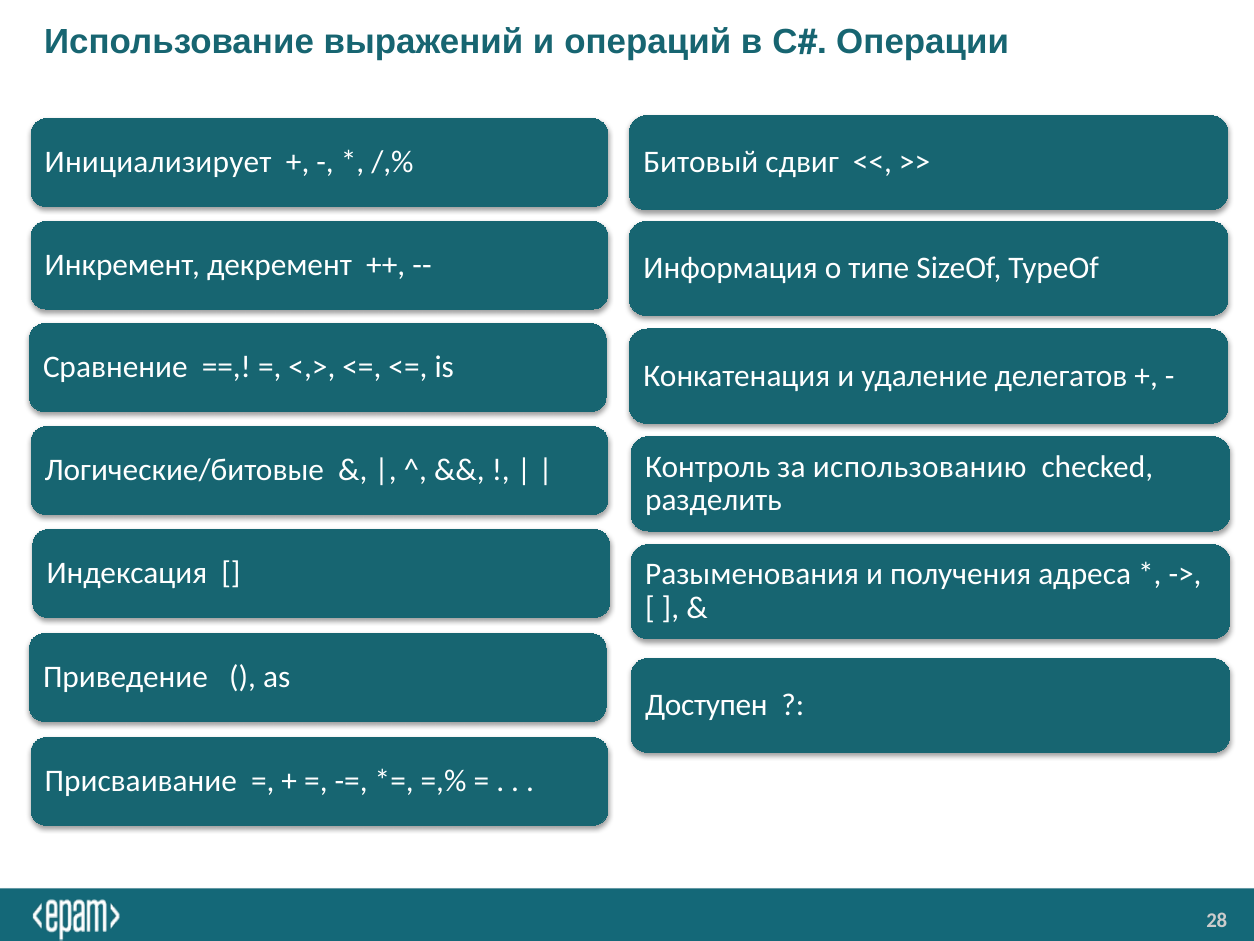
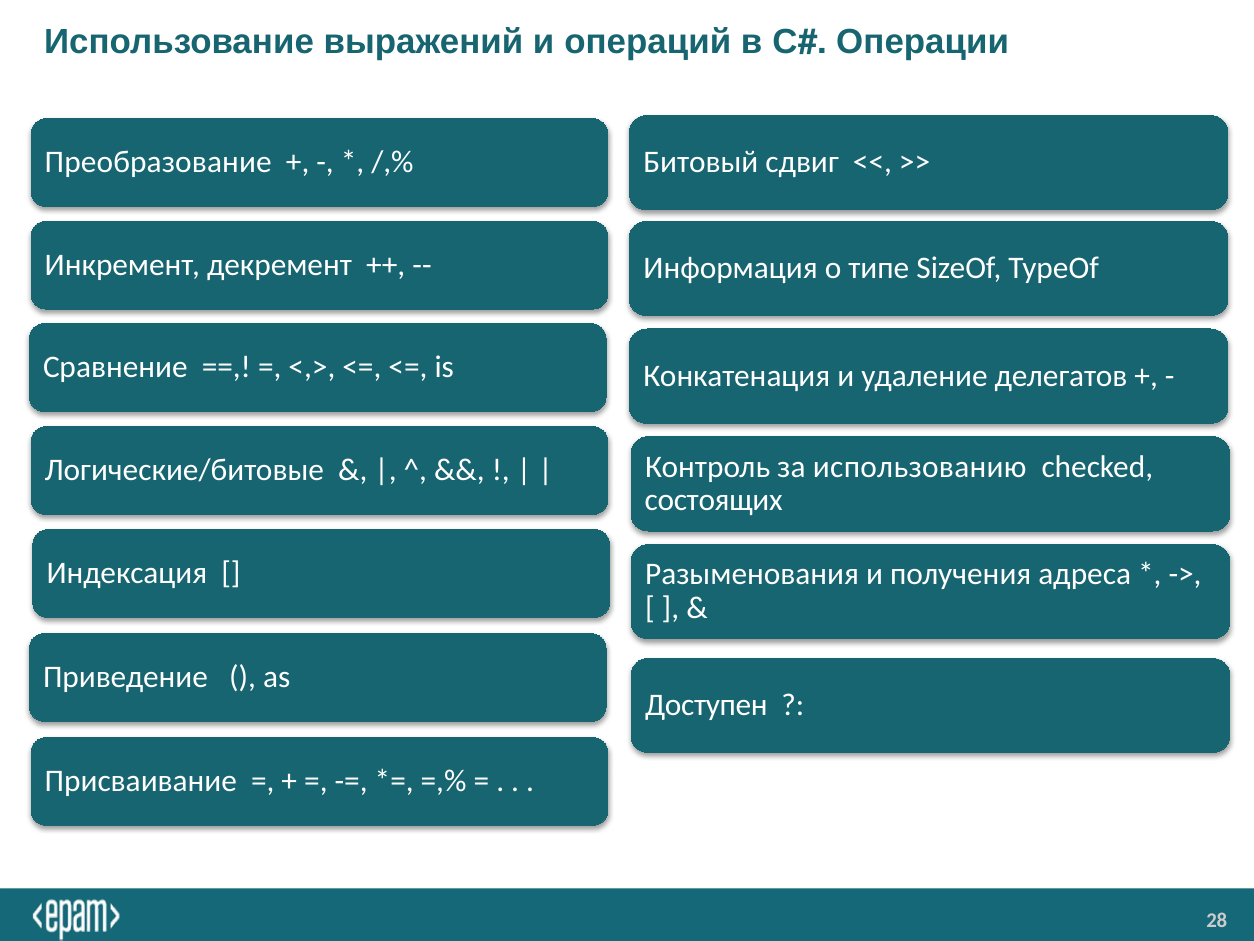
Инициализирует: Инициализирует -> Преобразование (158, 162)
разделить: разделить -> состоящих (714, 500)
